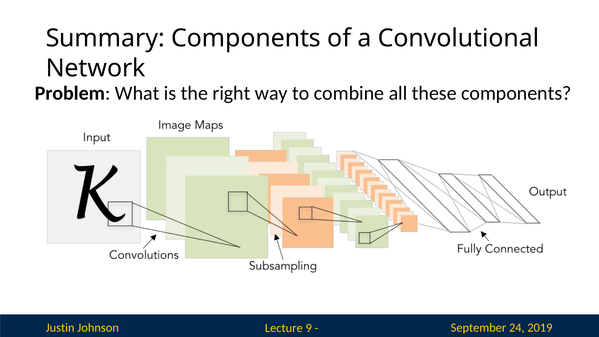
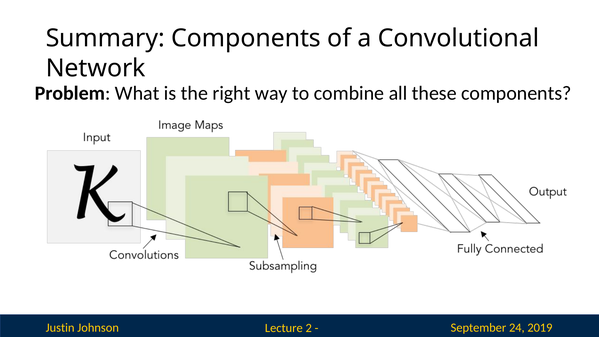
9: 9 -> 2 (309, 328)
